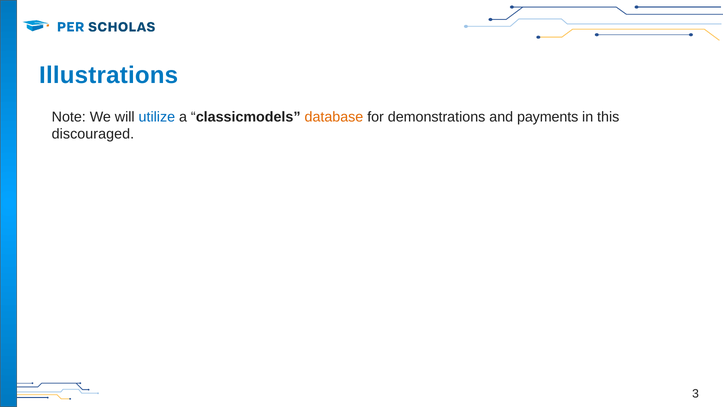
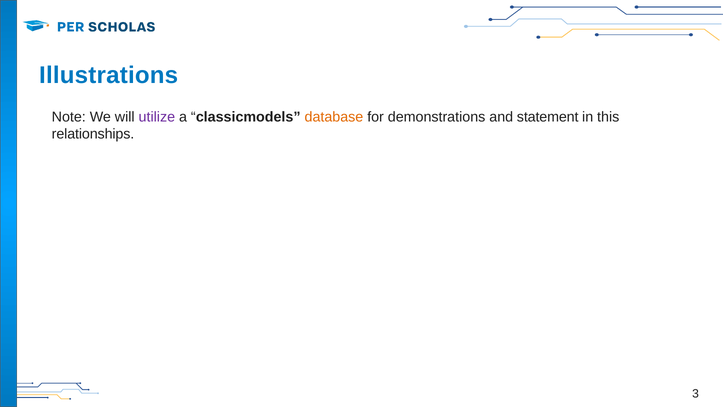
utilize colour: blue -> purple (157, 117)
payments: payments -> statement (548, 117)
discouraged: discouraged -> relationships (93, 134)
